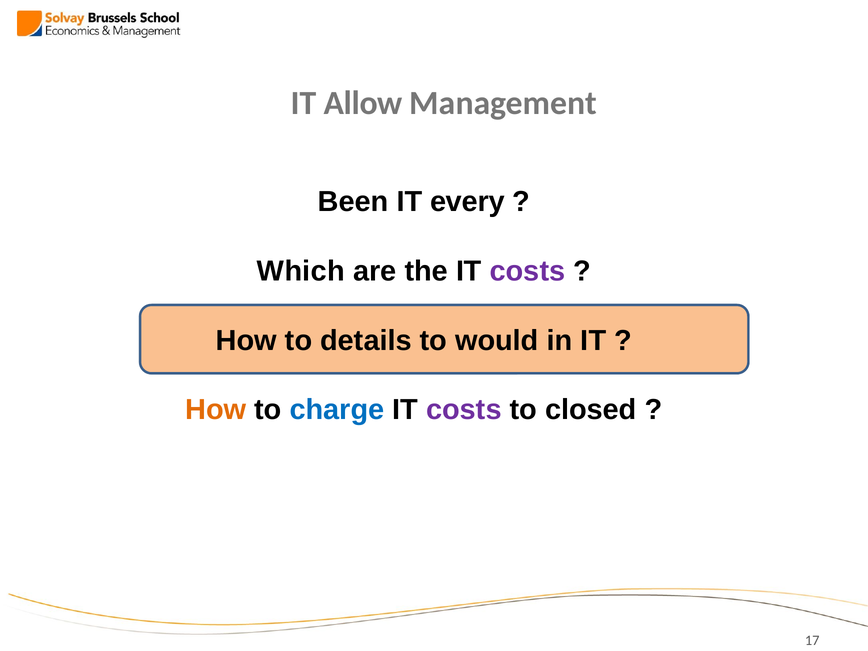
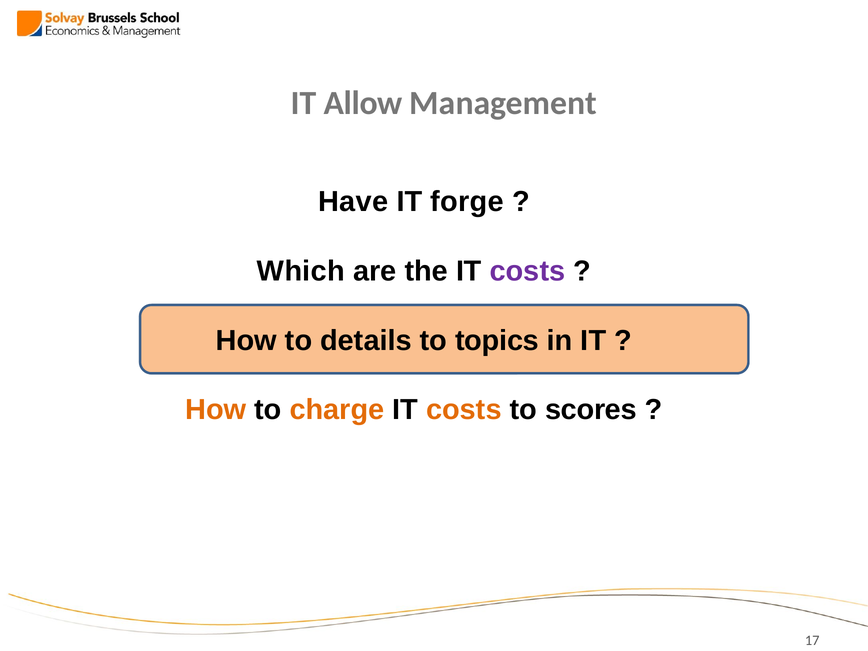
Been: Been -> Have (353, 202)
every: every -> forge (467, 202)
would: would -> topics (497, 340)
charge colour: blue -> orange (337, 410)
costs colour: purple -> orange (464, 410)
closed: closed -> scores (591, 410)
